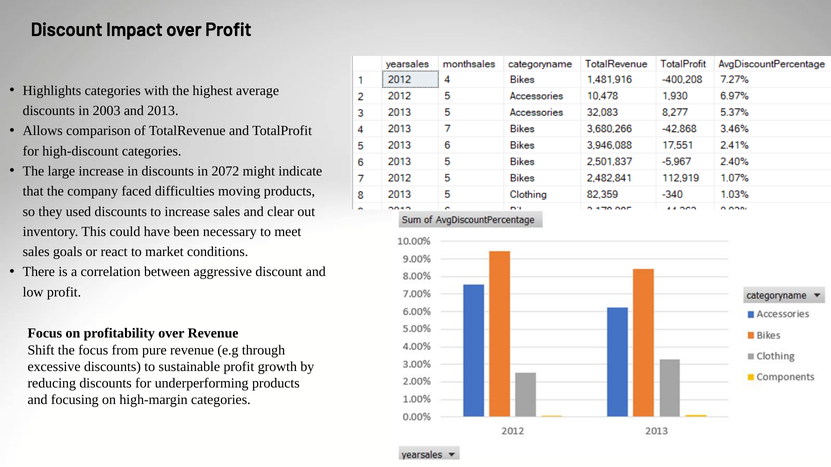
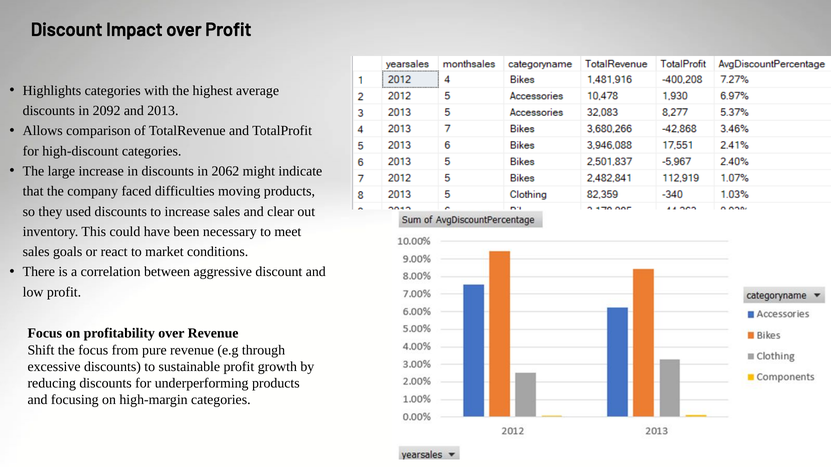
2003: 2003 -> 2092 (107, 111)
2072: 2072 -> 2062 (225, 171)
